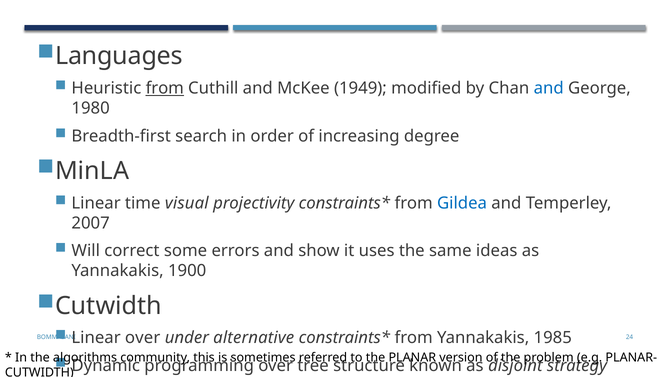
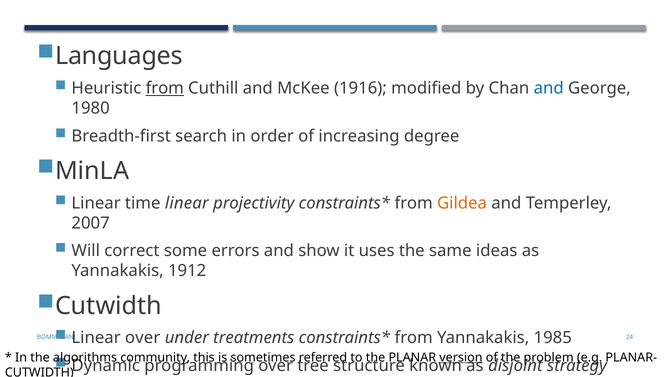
1949: 1949 -> 1916 (360, 88)
time visual: visual -> linear (187, 203)
Gildea colour: blue -> orange (462, 203)
1900: 1900 -> 1912 (187, 271)
alternative: alternative -> treatments (254, 338)
version underline: none -> present (461, 357)
